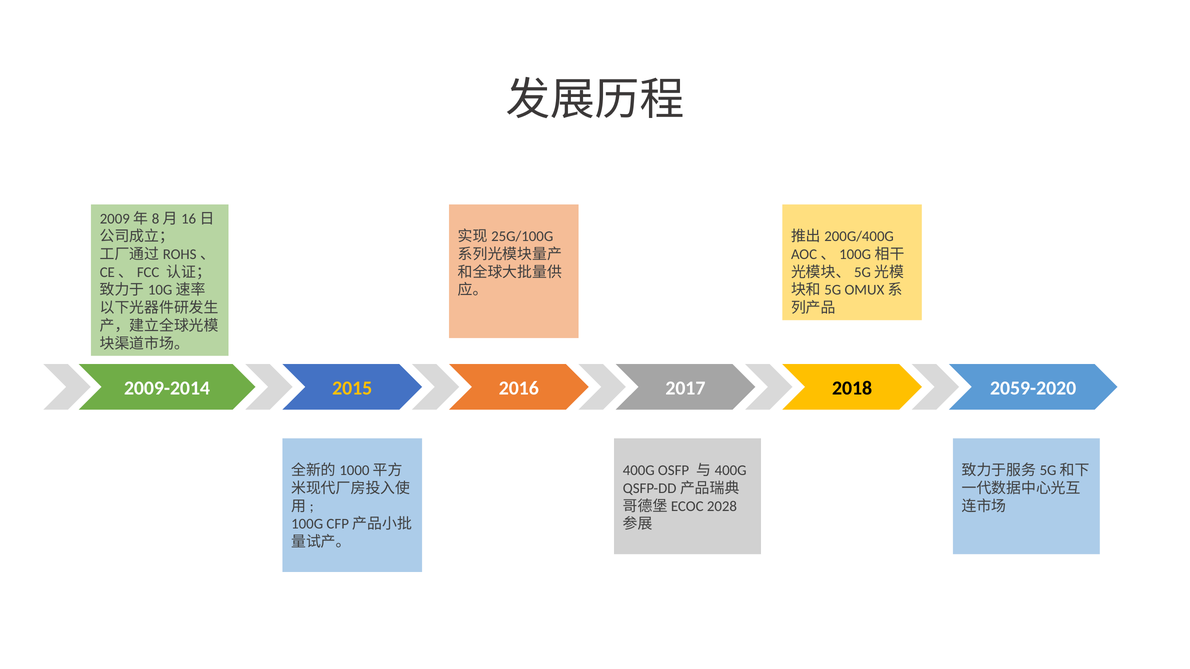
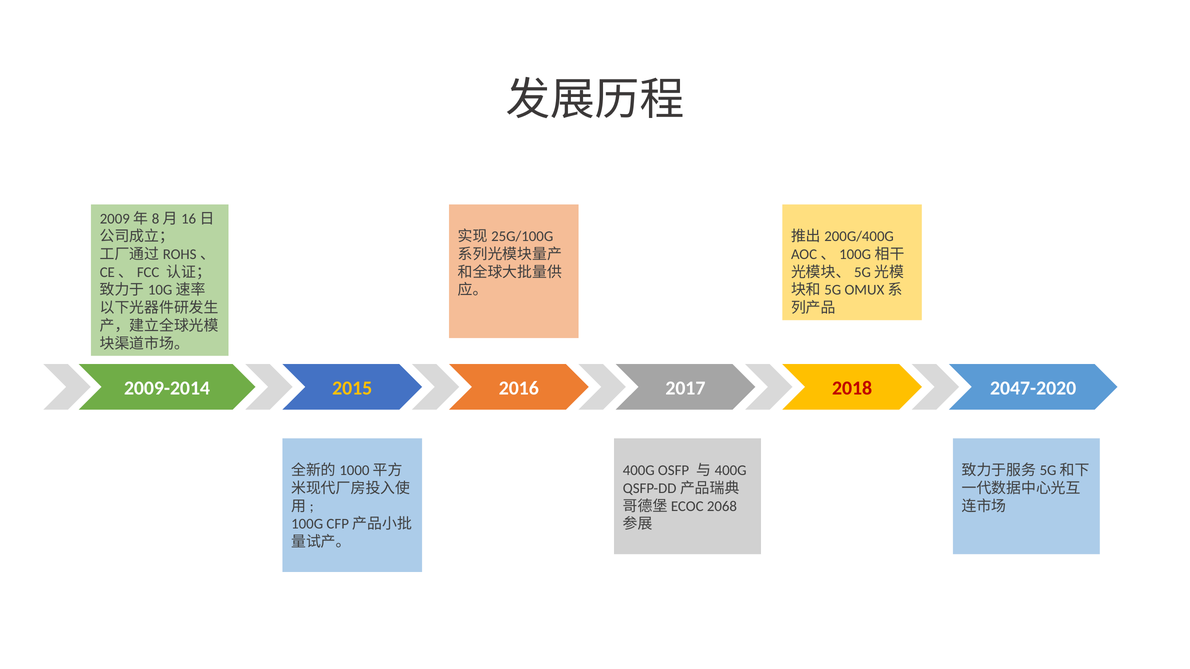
2018 colour: black -> red (852, 388)
2059-2020: 2059-2020 -> 2047-2020 (1033, 388)
2028: 2028 -> 2068 (722, 506)
